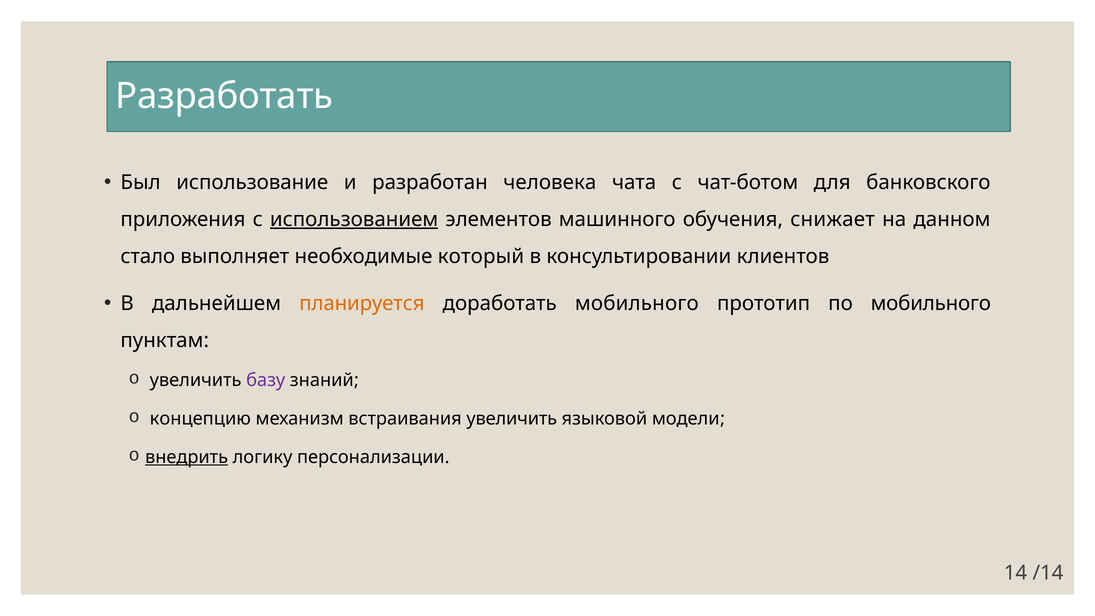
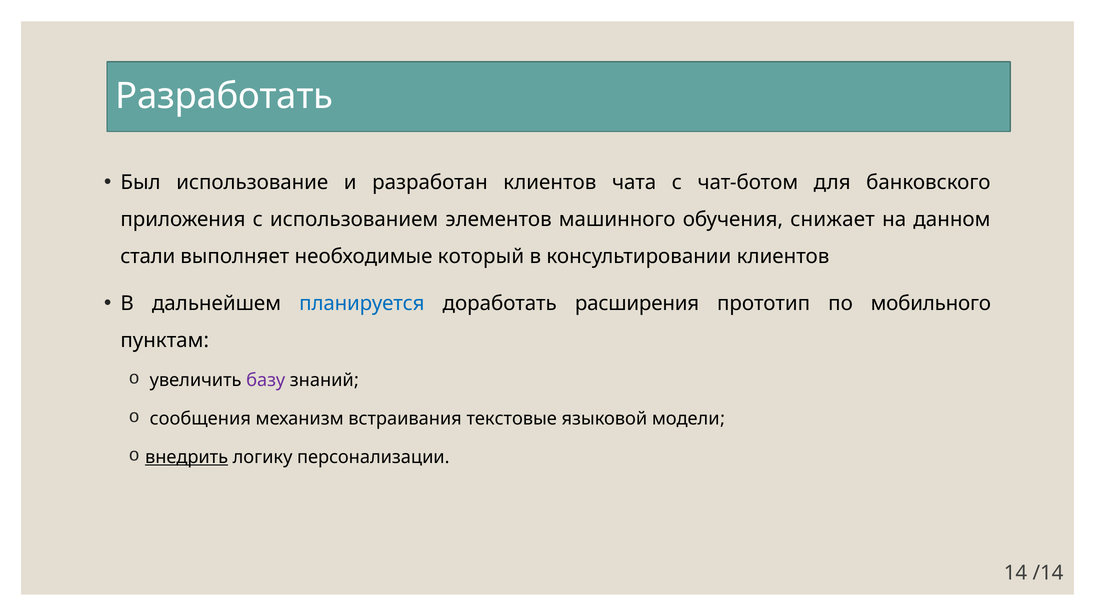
разработан человека: человека -> клиентов (550, 182)
использованием underline: present -> none (354, 219)
стало: стало -> стали (148, 256)
планируется colour: orange -> blue (362, 304)
доработать мобильного: мобильного -> расширения (637, 304)
концепцию: концепцию -> сообщения (200, 419)
встраивания увеличить: увеличить -> текстовые (512, 419)
